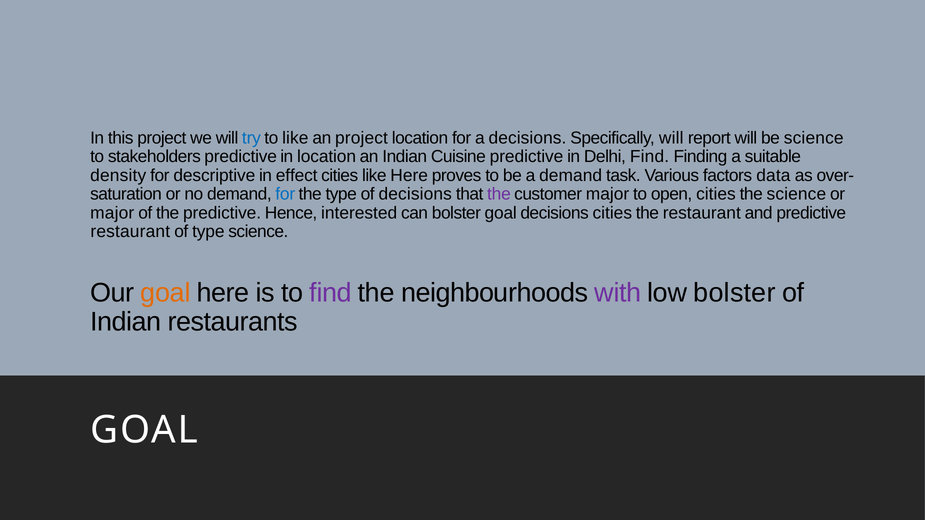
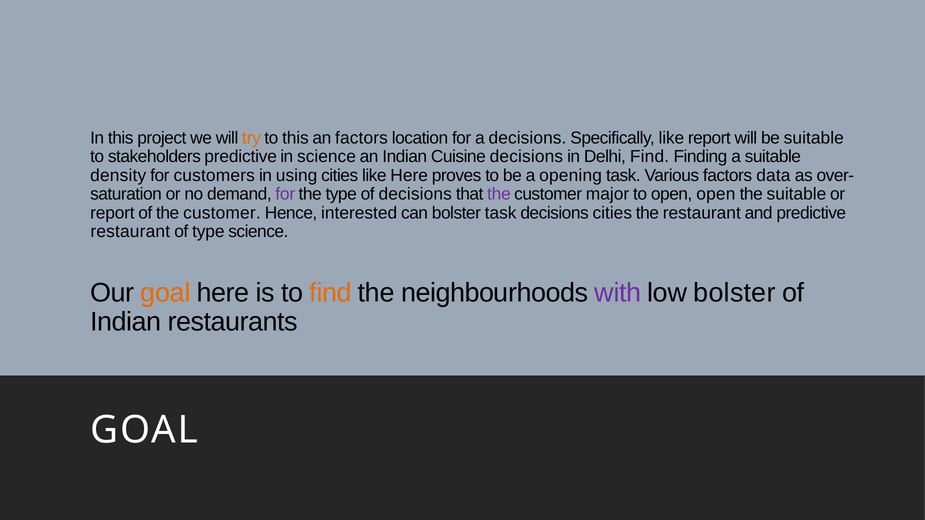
try colour: blue -> orange (251, 138)
to like: like -> this (295, 138)
an project: project -> factors (361, 138)
Specifically will: will -> like (671, 138)
be science: science -> suitable (814, 138)
in location: location -> science (326, 157)
Cuisine predictive: predictive -> decisions (526, 157)
descriptive: descriptive -> customers (214, 176)
effect: effect -> using (297, 176)
a demand: demand -> opening (571, 176)
for colour: blue -> purple (285, 194)
open cities: cities -> open (716, 194)
the science: science -> suitable (796, 194)
major: major -> report (112, 213)
of the predictive: predictive -> customer (222, 213)
bolster goal: goal -> task (501, 213)
find colour: purple -> orange (331, 293)
